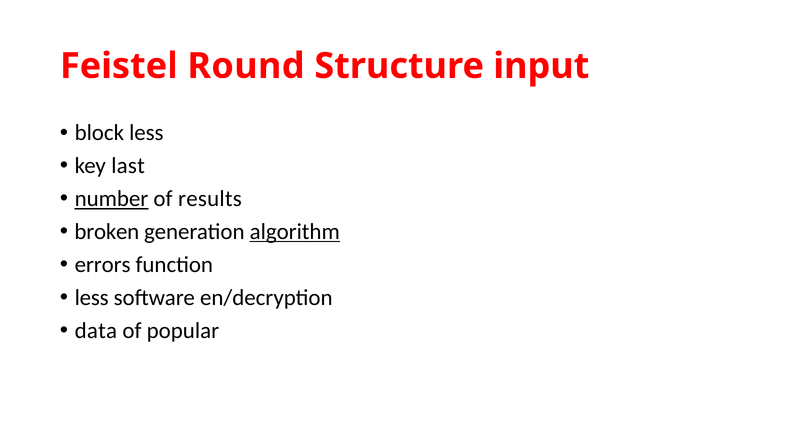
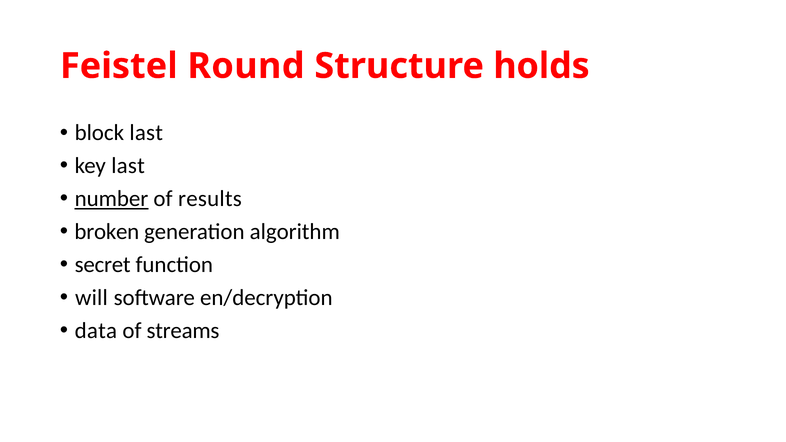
input: input -> holds (541, 66)
block less: less -> last (146, 133)
algorithm underline: present -> none (295, 232)
errors: errors -> secret (103, 265)
less: less -> will (91, 298)
popular: popular -> streams (183, 331)
